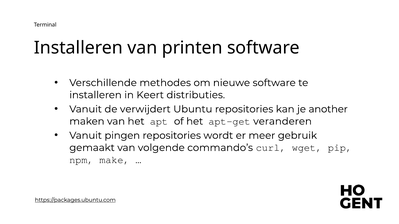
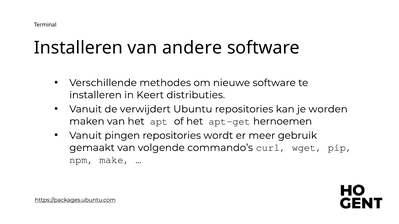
printen: printen -> andere (192, 48)
another: another -> worden (328, 109)
veranderen: veranderen -> hernoemen (283, 122)
